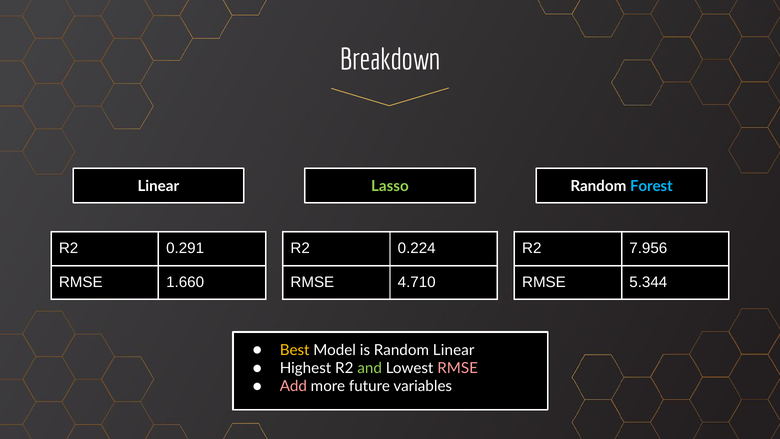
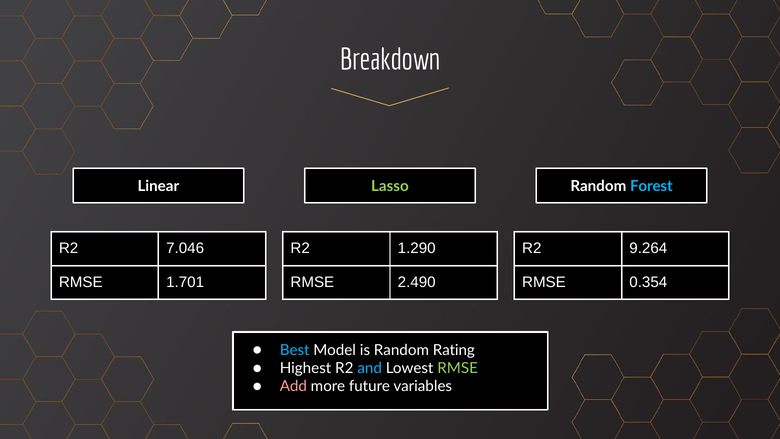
0.291: 0.291 -> 7.046 (185, 248)
0.224: 0.224 -> 1.290 (417, 248)
7.956: 7.956 -> 9.264 (648, 248)
1.660: 1.660 -> 1.701 (185, 282)
4.710: 4.710 -> 2.490 (417, 282)
5.344: 5.344 -> 0.354 (648, 282)
Best colour: yellow -> light blue (295, 350)
Random Linear: Linear -> Rating (454, 350)
and colour: light green -> light blue (370, 368)
RMSE colour: pink -> light green (458, 368)
